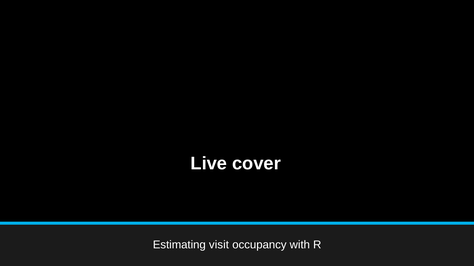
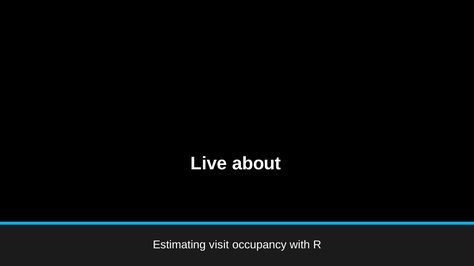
cover: cover -> about (257, 164)
